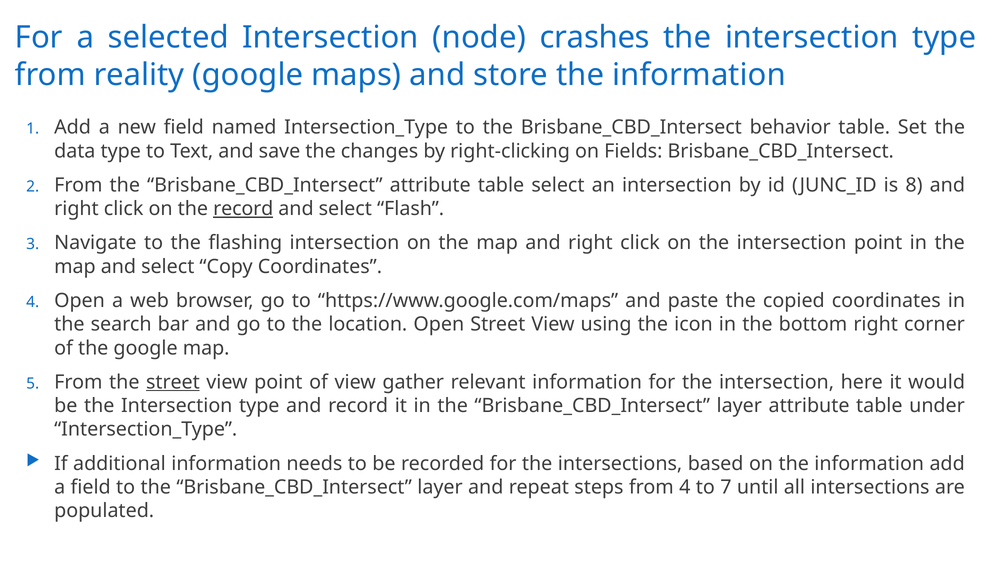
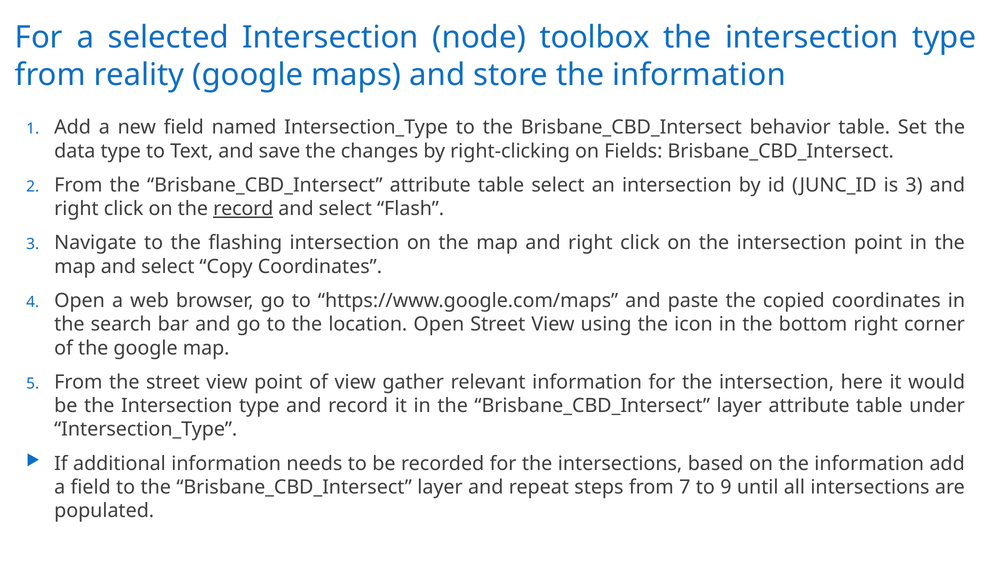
crashes: crashes -> toolbox (595, 37)
is 8: 8 -> 3 (914, 185)
street underline: present -> none (173, 382)
from 4: 4 -> 7 (685, 487)
7: 7 -> 9 (726, 487)
